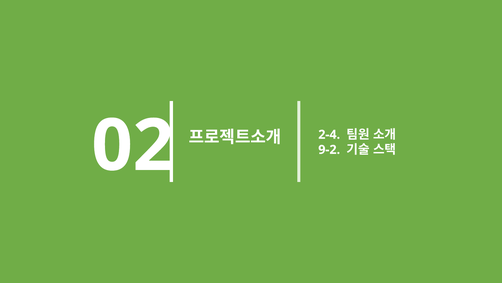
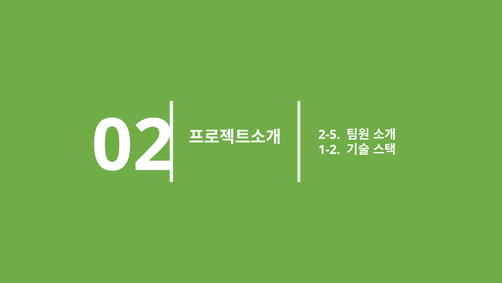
2-4: 2-4 -> 2-5 (329, 134)
9-2: 9-2 -> 1-2 (329, 149)
